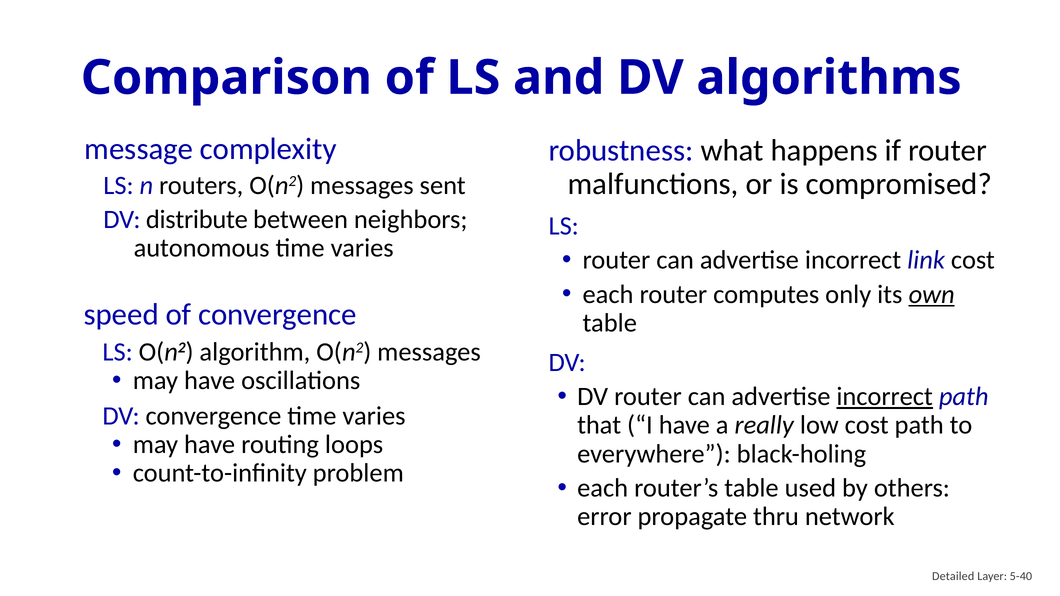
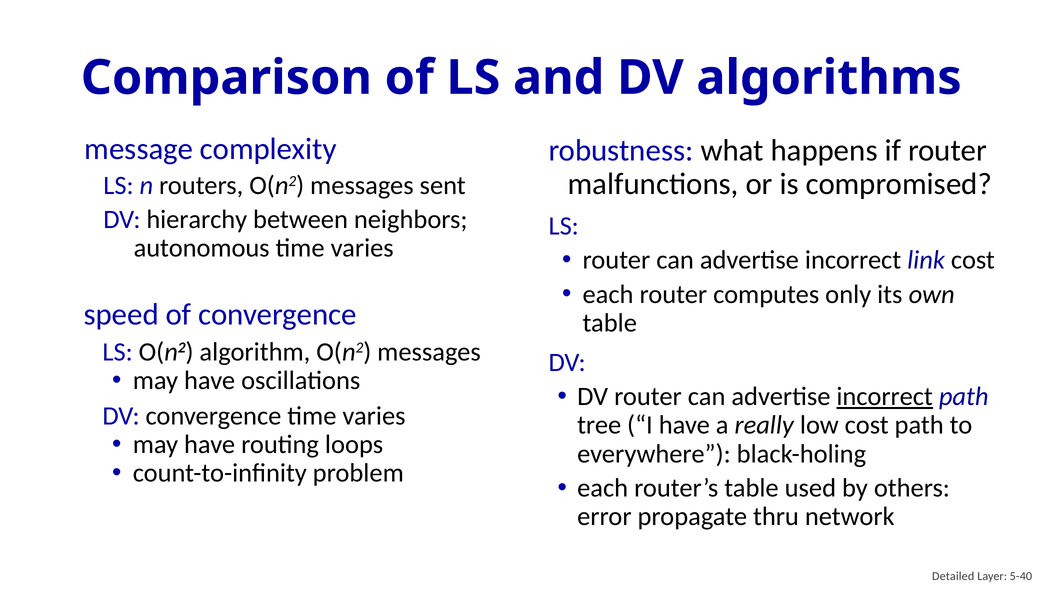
distribute: distribute -> hierarchy (197, 220)
own underline: present -> none (932, 294)
that: that -> tree (599, 425)
